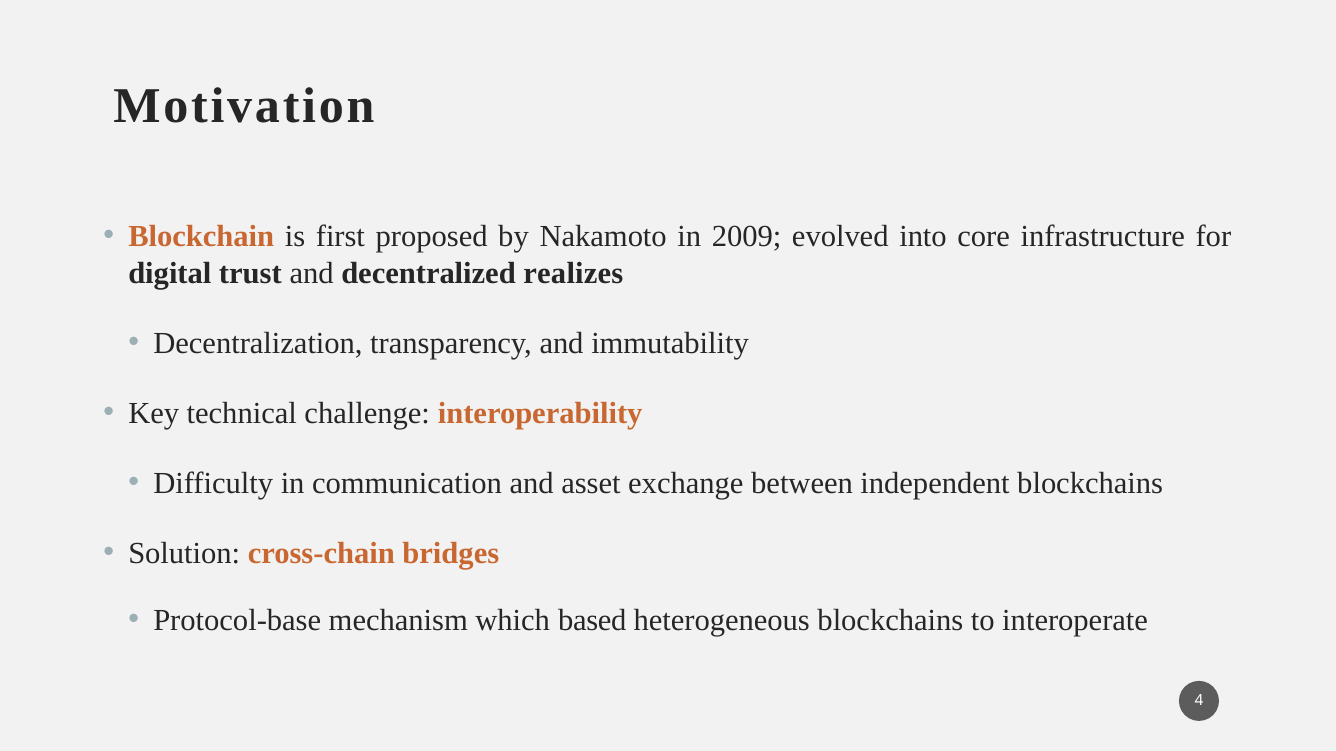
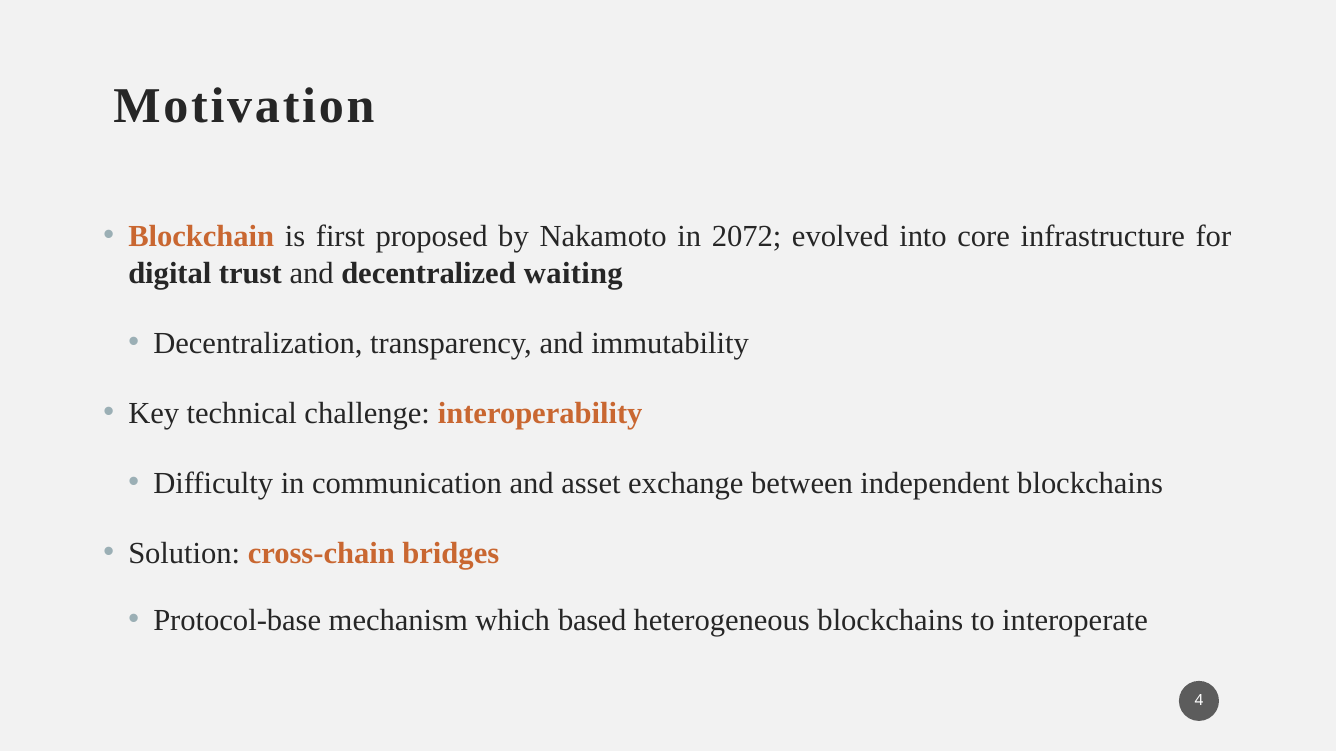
2009: 2009 -> 2072 (747, 236)
realizes: realizes -> waiting (573, 273)
